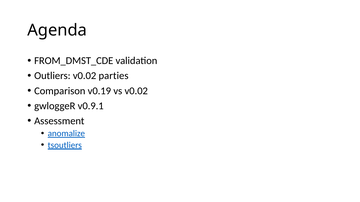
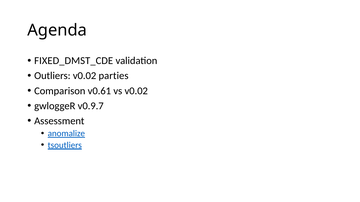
FROM_DMST_CDE: FROM_DMST_CDE -> FIXED_DMST_CDE (74, 61)
v0.19: v0.19 -> v0.61 (99, 91)
v0.9.1: v0.9.1 -> v0.9.7 (91, 106)
